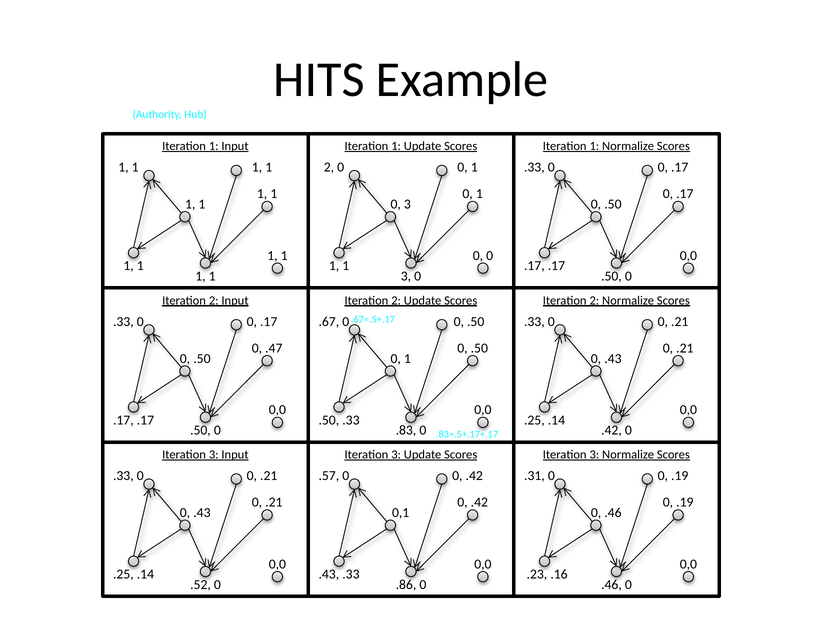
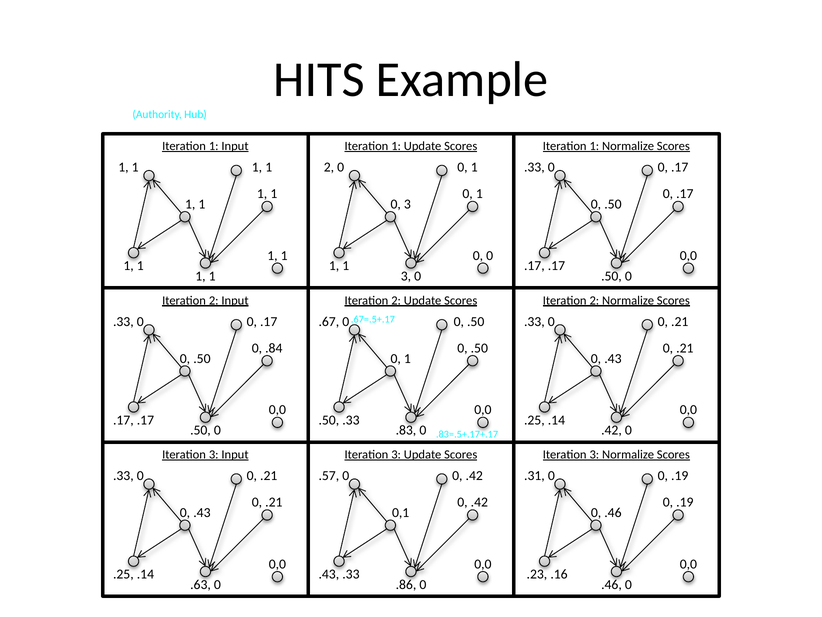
.47: .47 -> .84 (274, 348)
.52: .52 -> .63 (201, 584)
